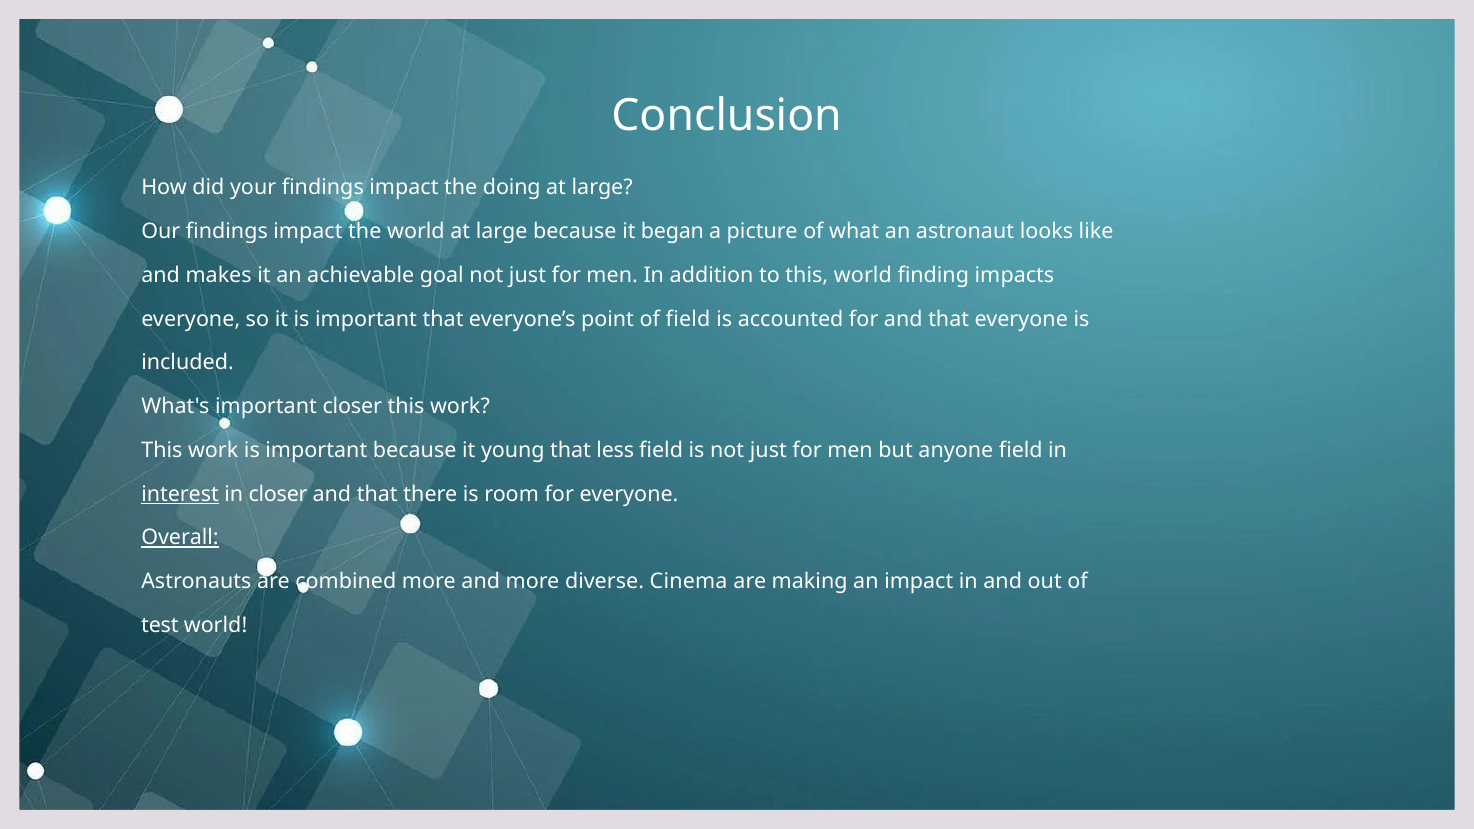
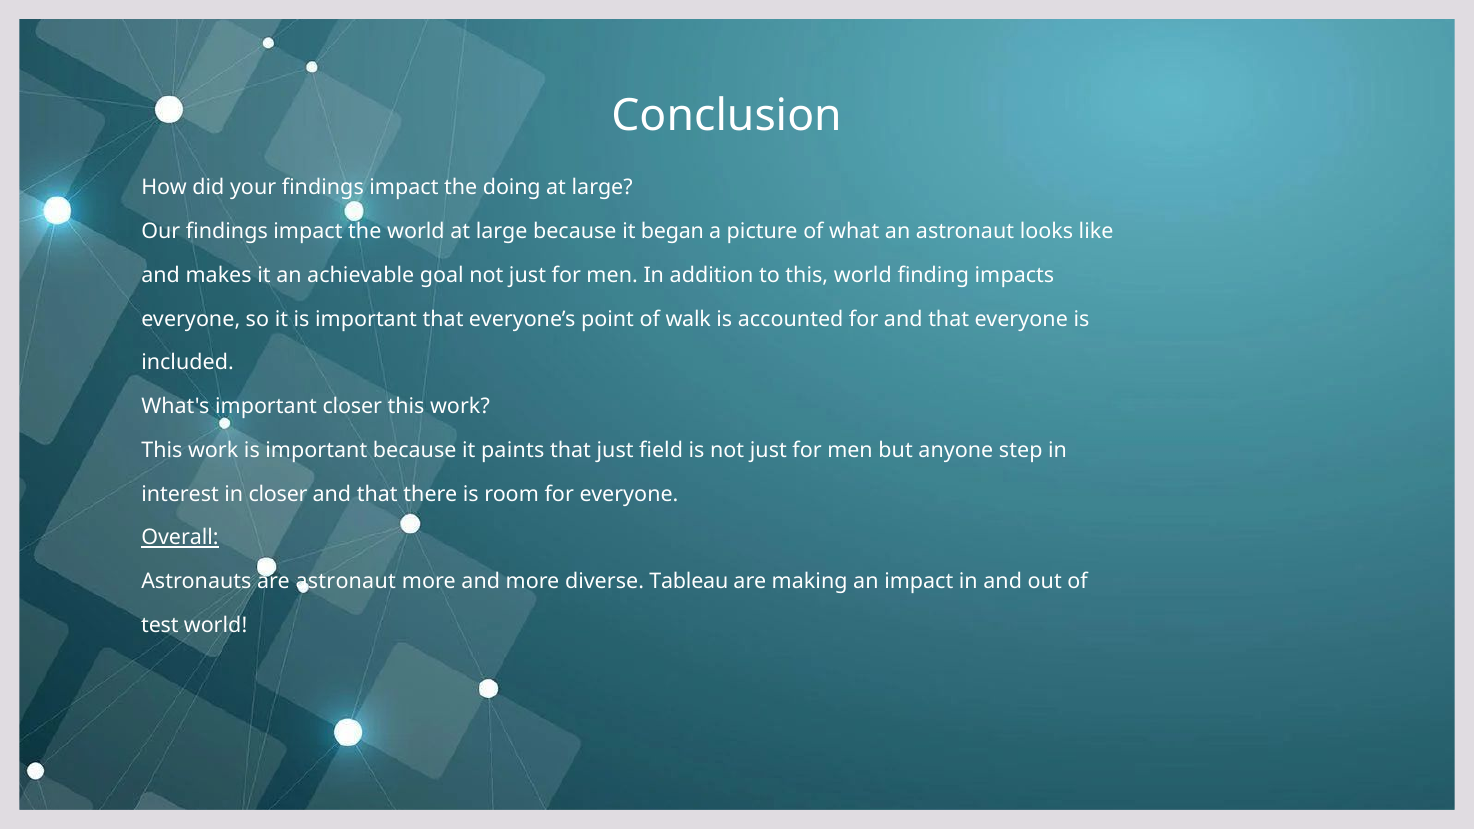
of field: field -> walk (688, 319)
young: young -> paints (513, 450)
that less: less -> just (615, 450)
anyone field: field -> step (1021, 450)
interest underline: present -> none (180, 494)
are combined: combined -> astronaut (346, 582)
Cinema: Cinema -> Tableau (689, 582)
